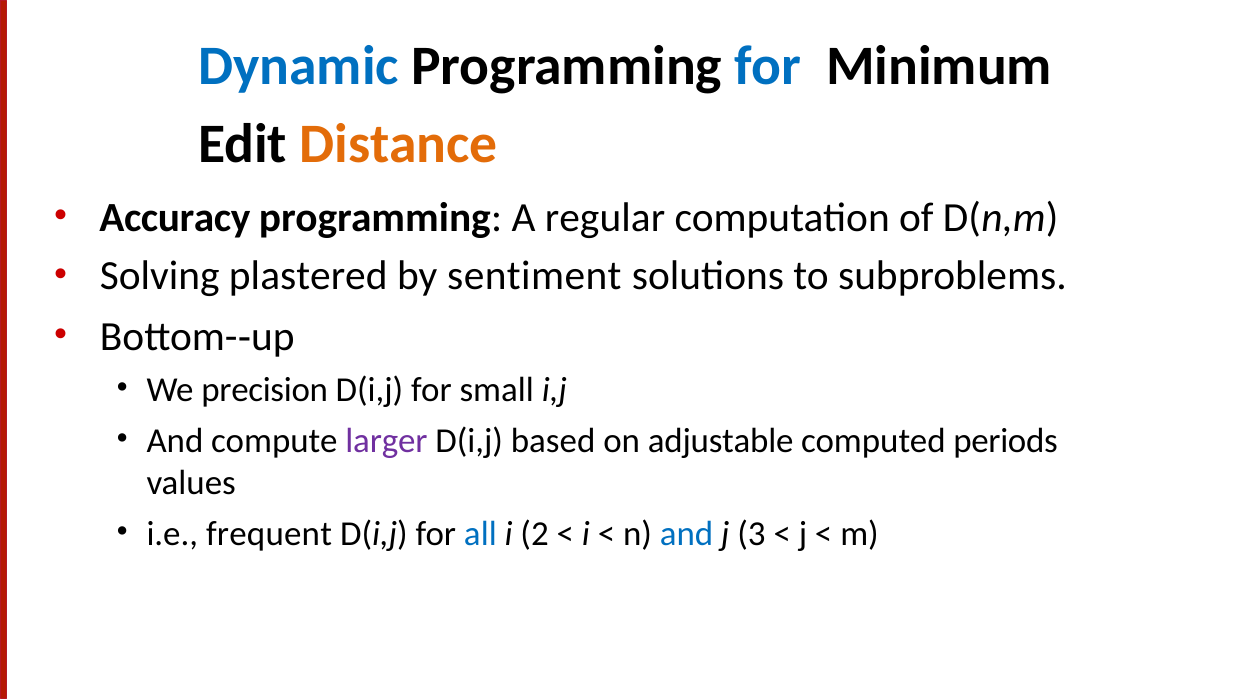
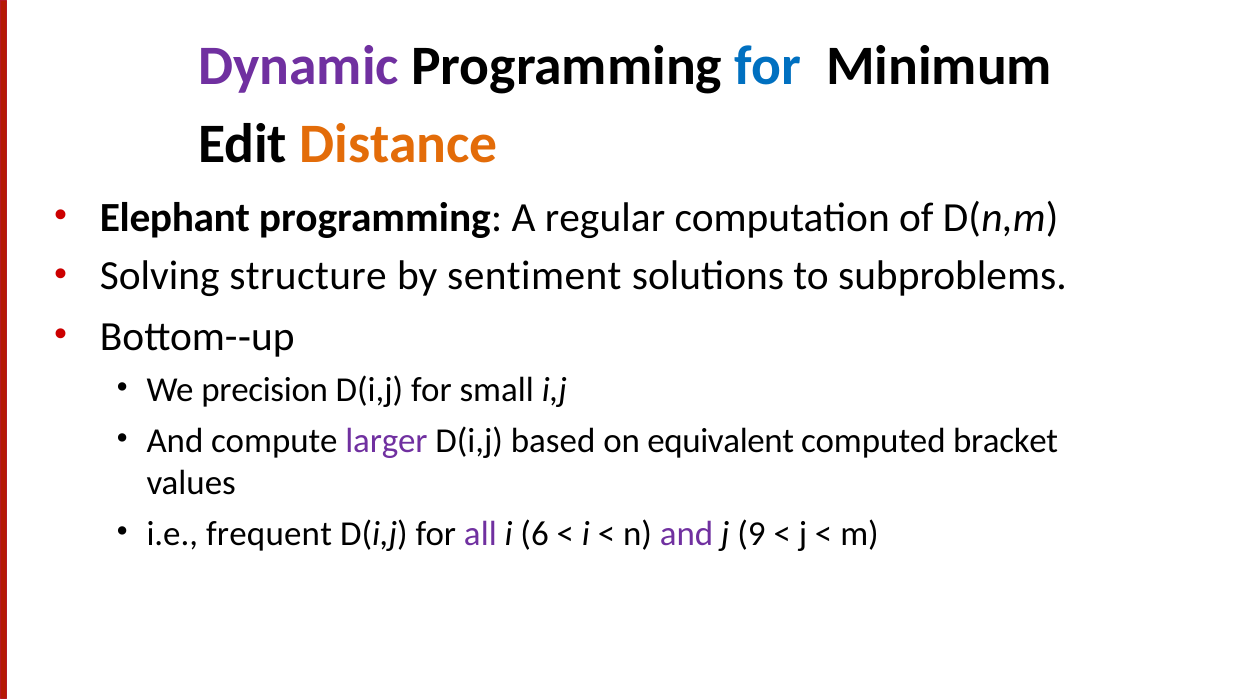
Dynamic colour: blue -> purple (299, 66)
Accuracy: Accuracy -> Elephant (175, 217)
plastered: plastered -> structure (308, 276)
adjustable: adjustable -> equivalent (721, 440)
periods: periods -> bracket (1006, 440)
all colour: blue -> purple (480, 533)
2: 2 -> 6 (535, 533)
and colour: blue -> purple (687, 533)
3: 3 -> 9 (752, 533)
